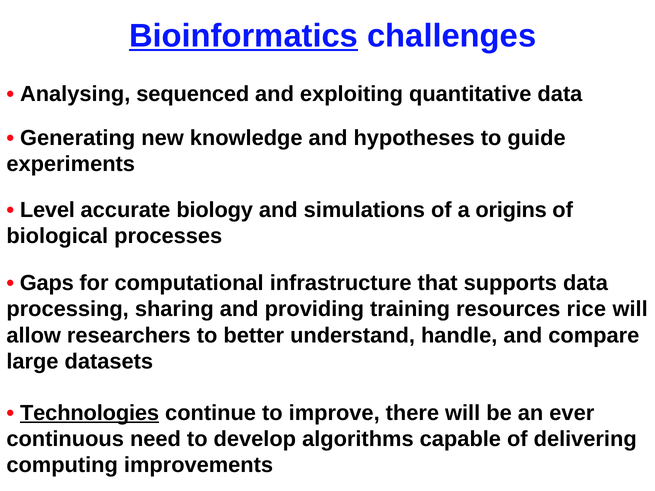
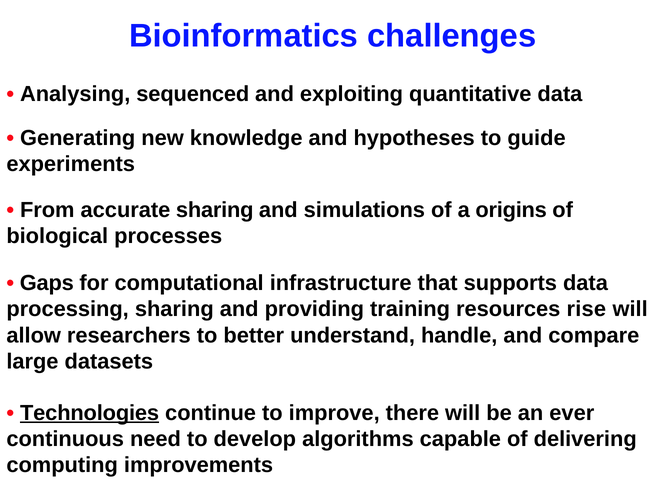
Bioinformatics underline: present -> none (244, 36)
Level: Level -> From (47, 210)
accurate biology: biology -> sharing (215, 210)
rice: rice -> rise (586, 309)
